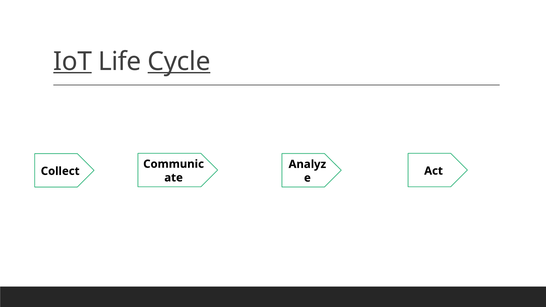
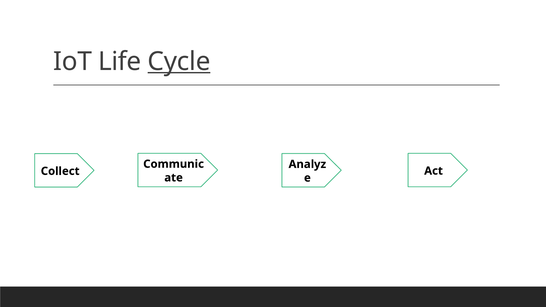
IoT underline: present -> none (73, 61)
